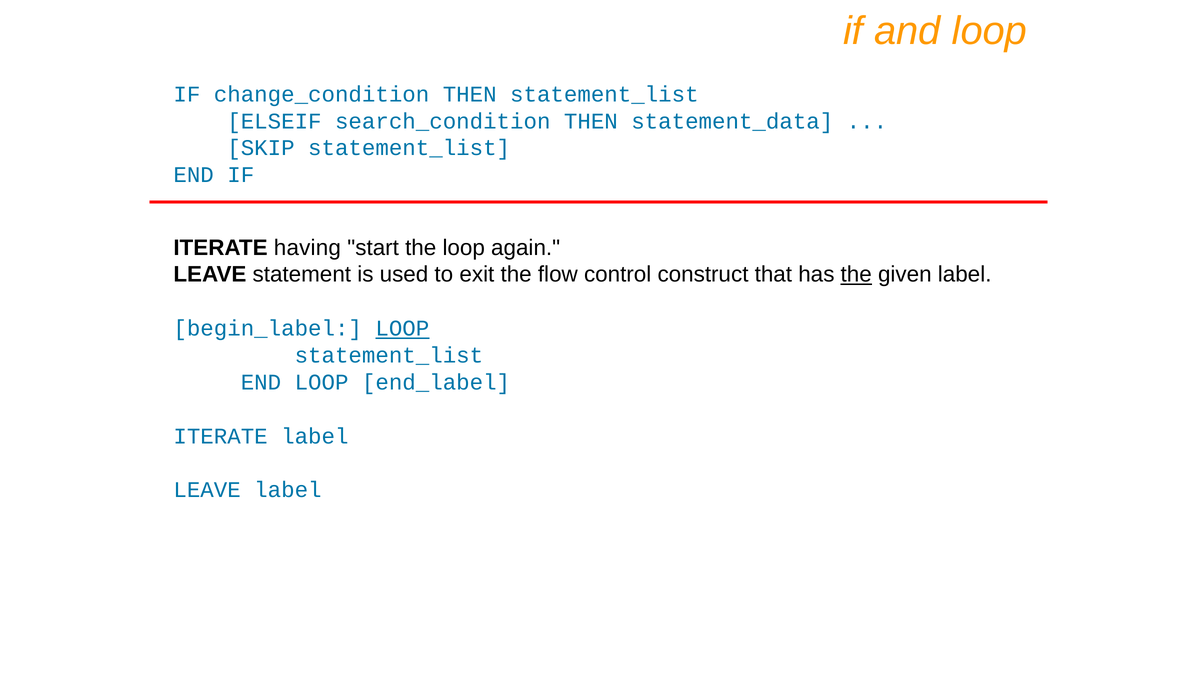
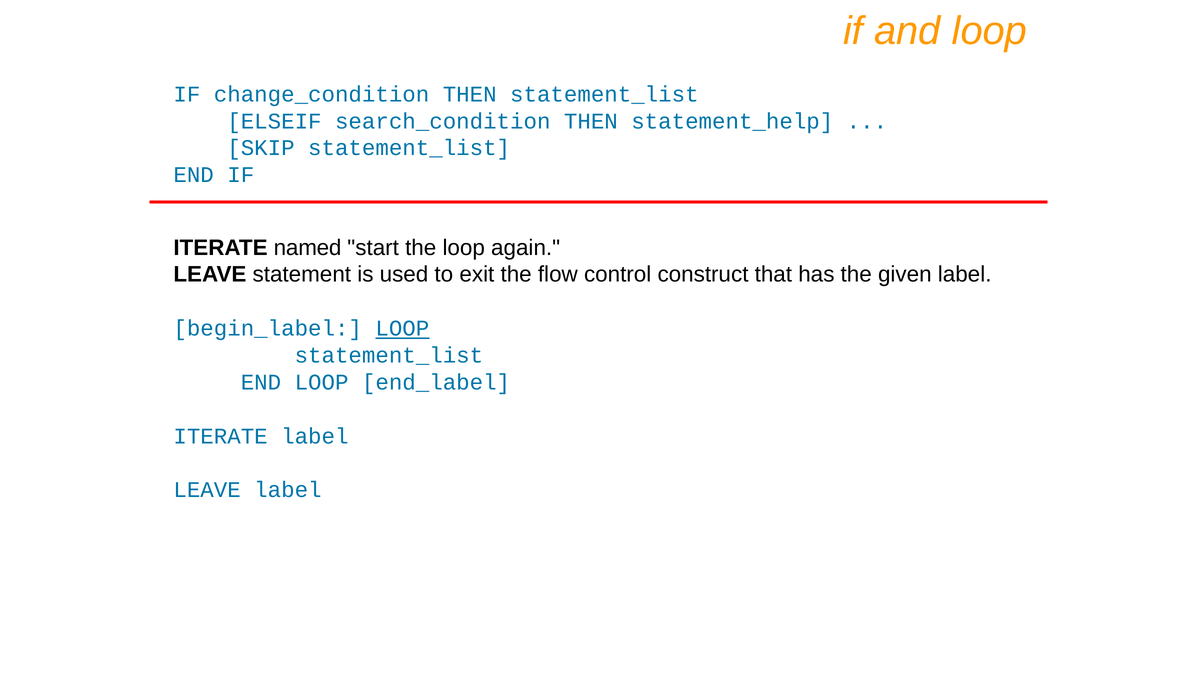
statement_data: statement_data -> statement_help (732, 121)
having: having -> named (308, 248)
the underline: present -> none (856, 275)
